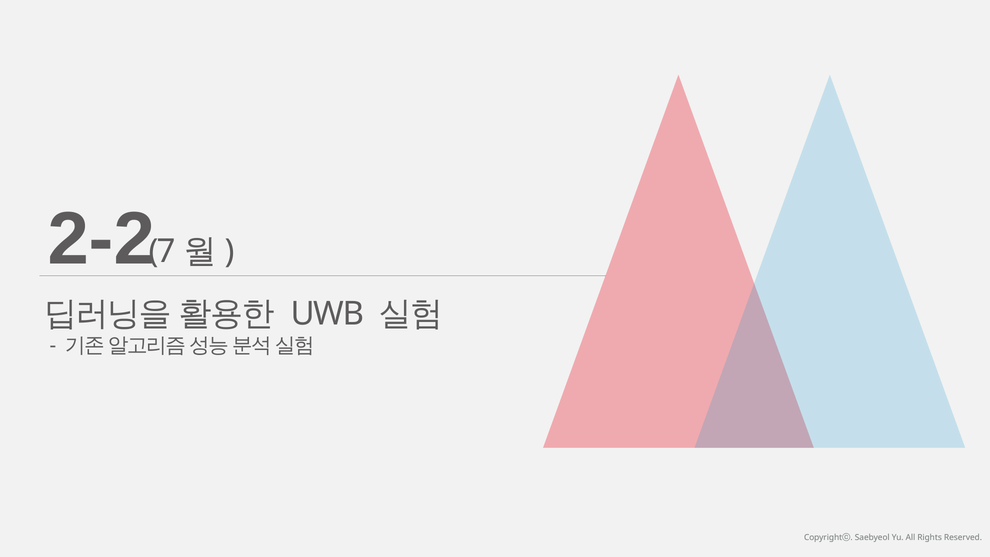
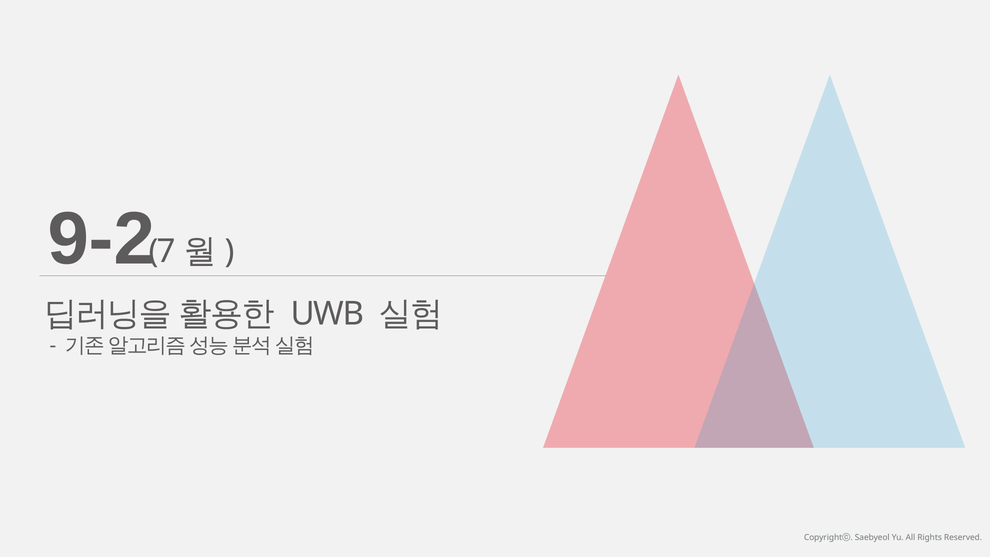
2-2: 2-2 -> 9-2 (101, 239)
